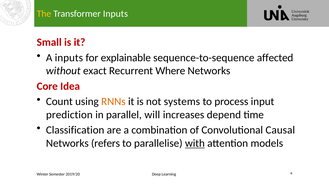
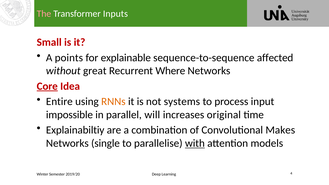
The colour: yellow -> pink (44, 14)
A inputs: inputs -> points (69, 58)
exact: exact -> great (95, 71)
Core underline: none -> present (47, 86)
Count: Count -> Entire (59, 102)
prediction: prediction -> impossible (69, 115)
depend: depend -> original (224, 115)
Classification: Classification -> Explainabiltiy (75, 130)
Causal: Causal -> Makes (280, 130)
refers: refers -> single (105, 143)
